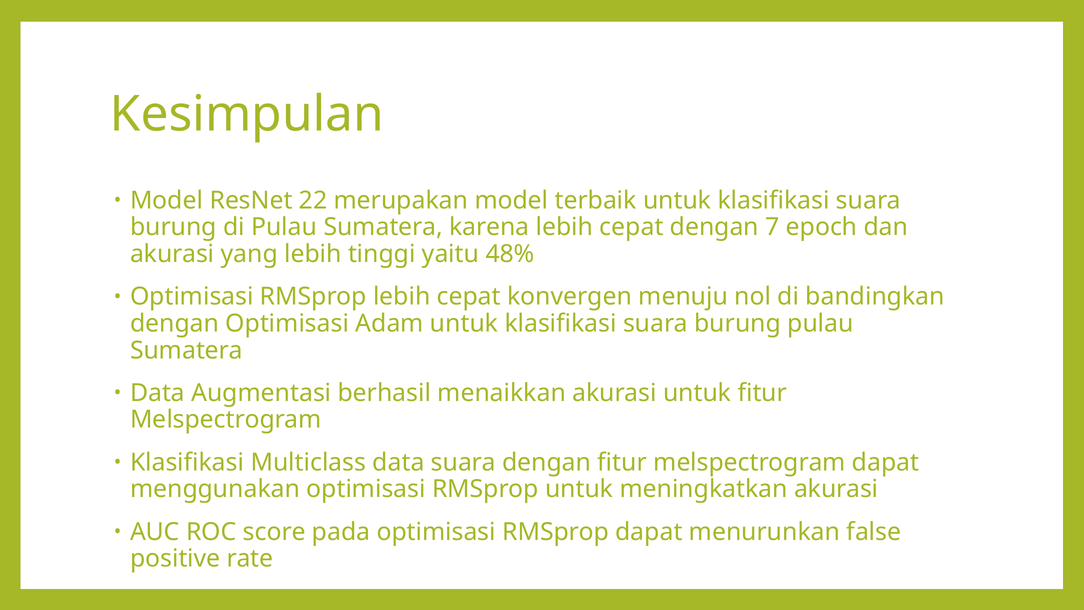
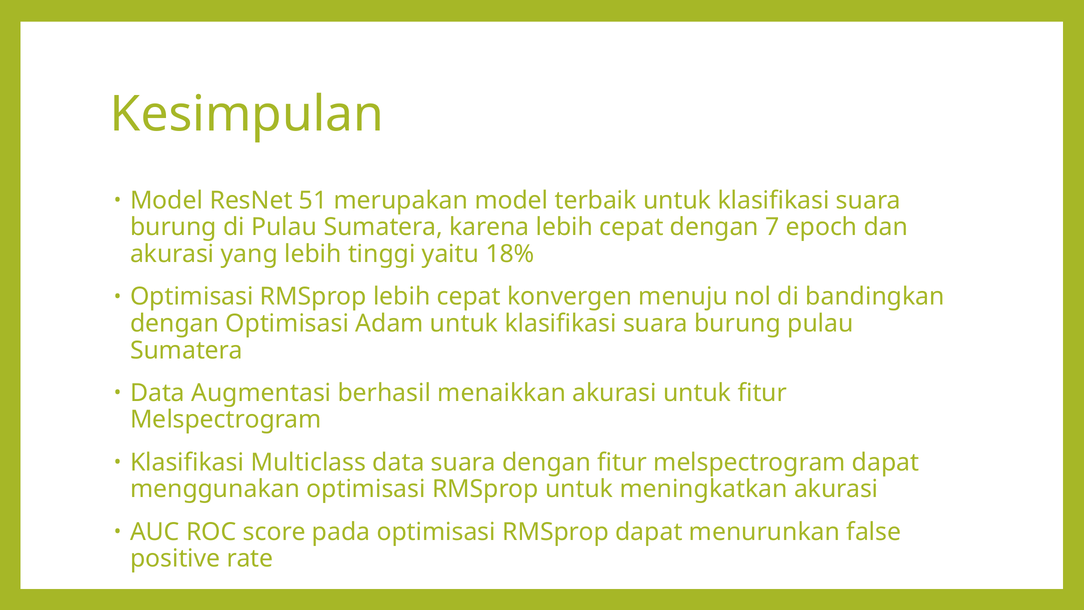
22: 22 -> 51 (313, 200)
48%: 48% -> 18% (510, 254)
